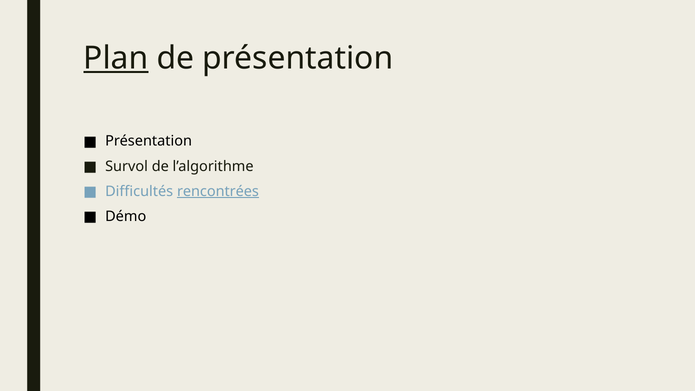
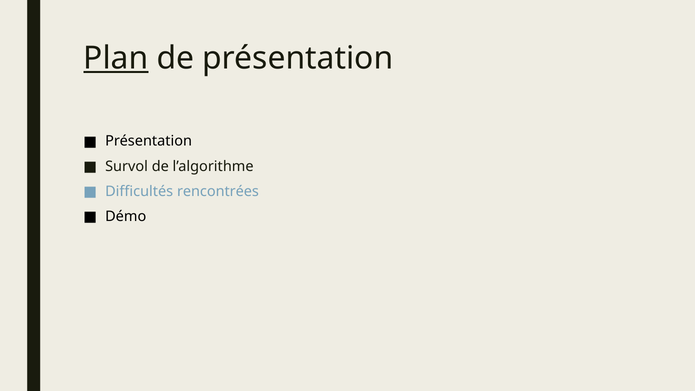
rencontrées underline: present -> none (218, 191)
